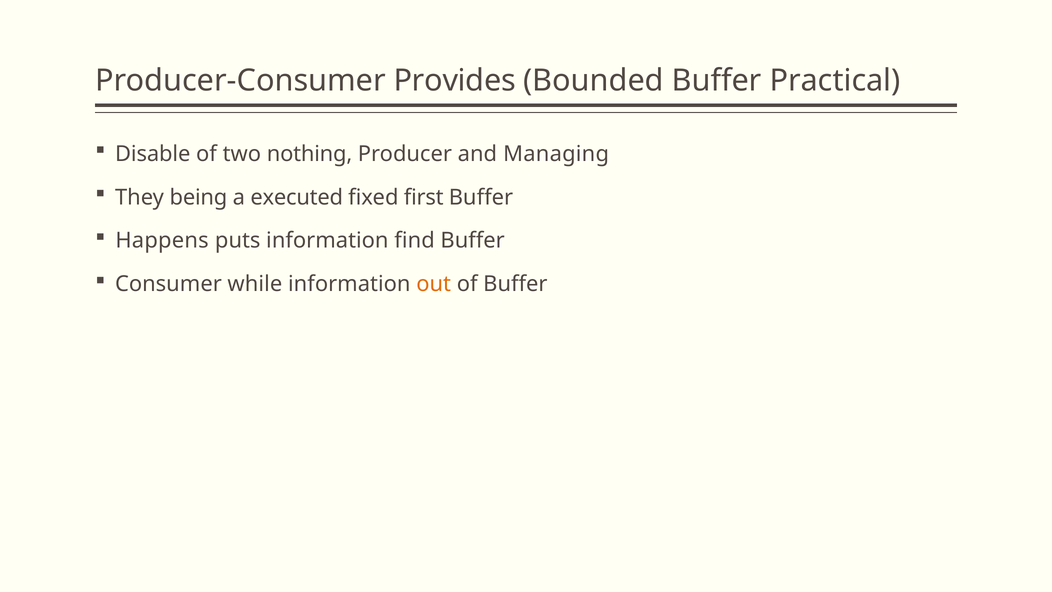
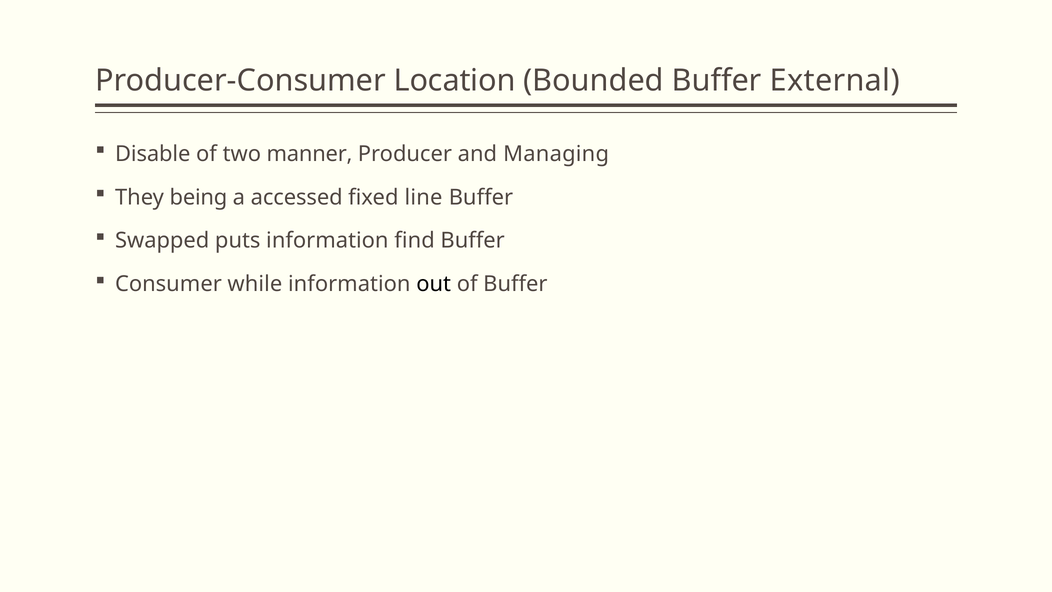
Provides: Provides -> Location (455, 81)
Practical: Practical -> External (835, 81)
nothing: nothing -> manner (310, 154)
executed: executed -> accessed (297, 197)
first: first -> line (424, 197)
Happens: Happens -> Swapped (162, 241)
out colour: orange -> black (434, 284)
